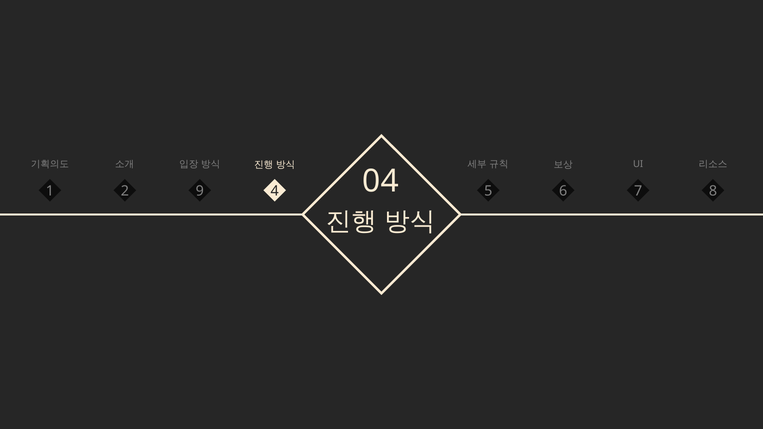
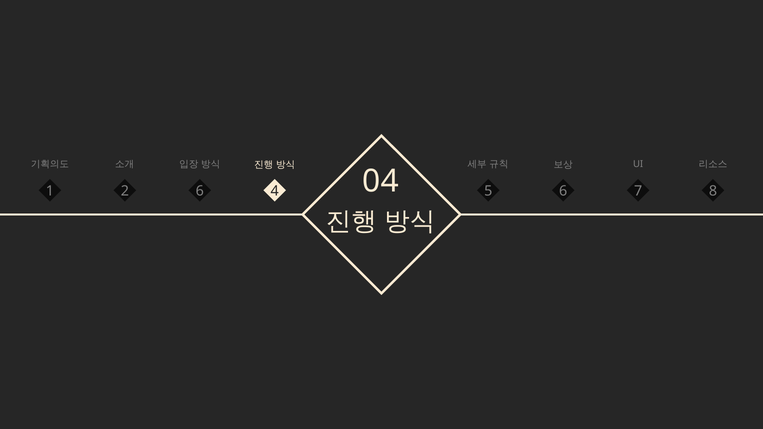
2 9: 9 -> 6 (200, 191)
